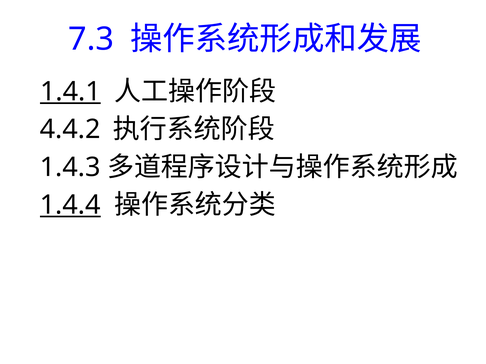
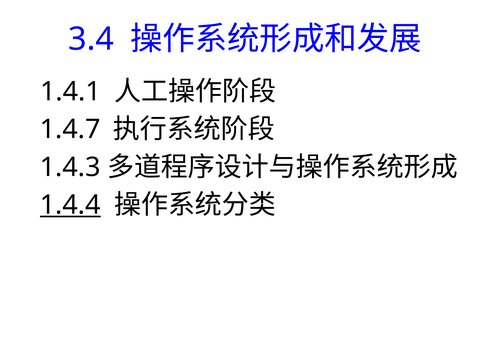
7.3: 7.3 -> 3.4 (91, 39)
1.4.1 underline: present -> none (70, 92)
4.4.2: 4.4.2 -> 1.4.7 (70, 130)
